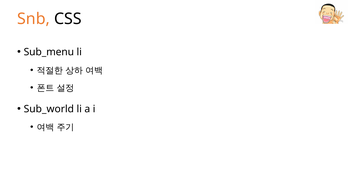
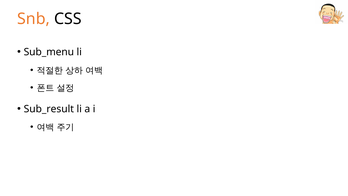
Sub_world: Sub_world -> Sub_result (49, 109)
